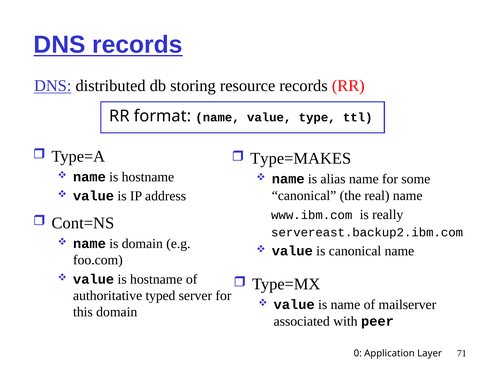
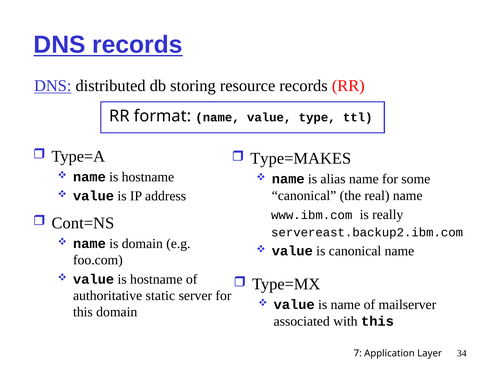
typed: typed -> static (160, 296)
with peer: peer -> this (377, 321)
0: 0 -> 7 (358, 353)
71: 71 -> 34 (462, 353)
